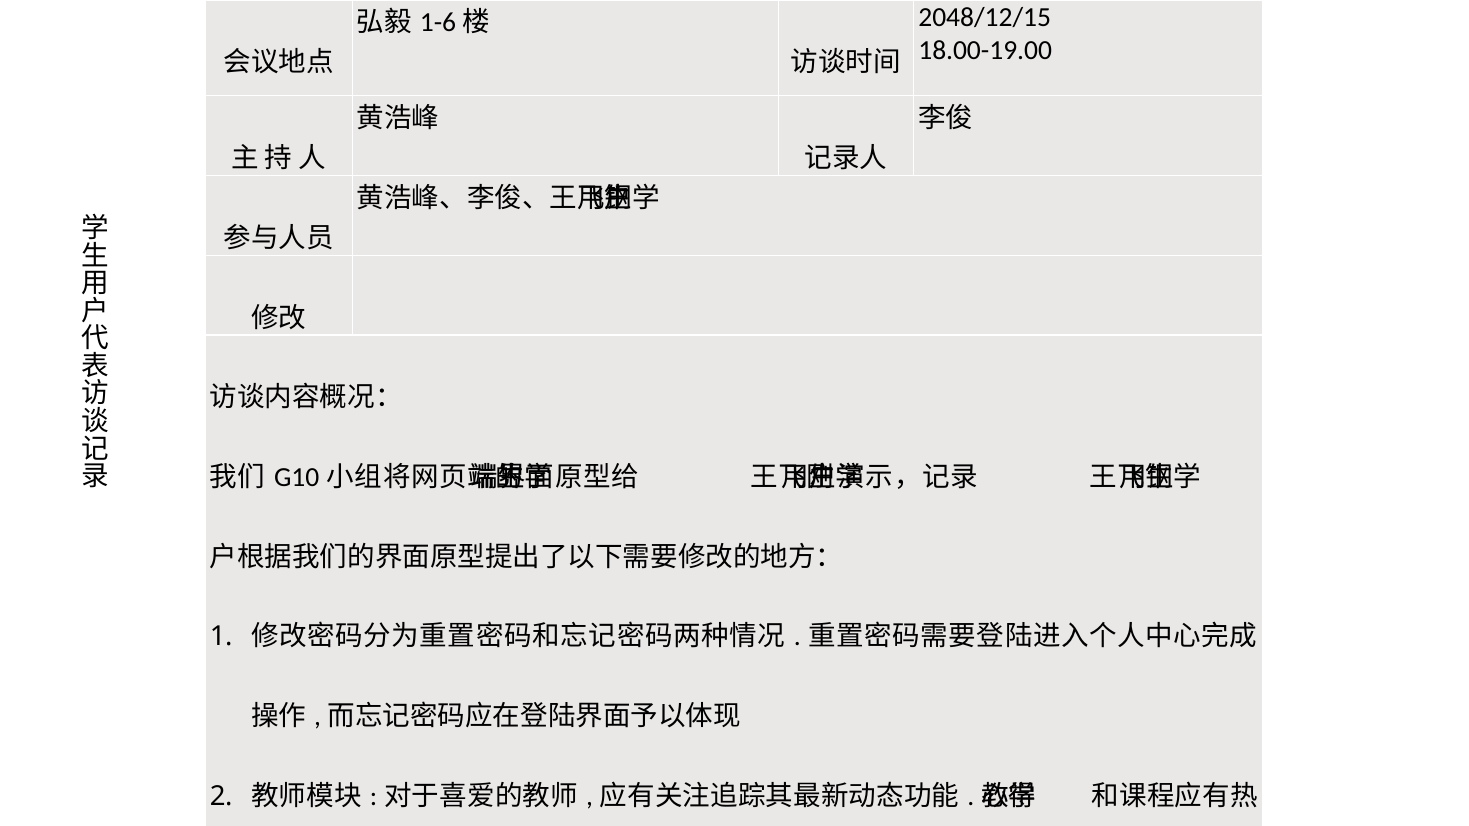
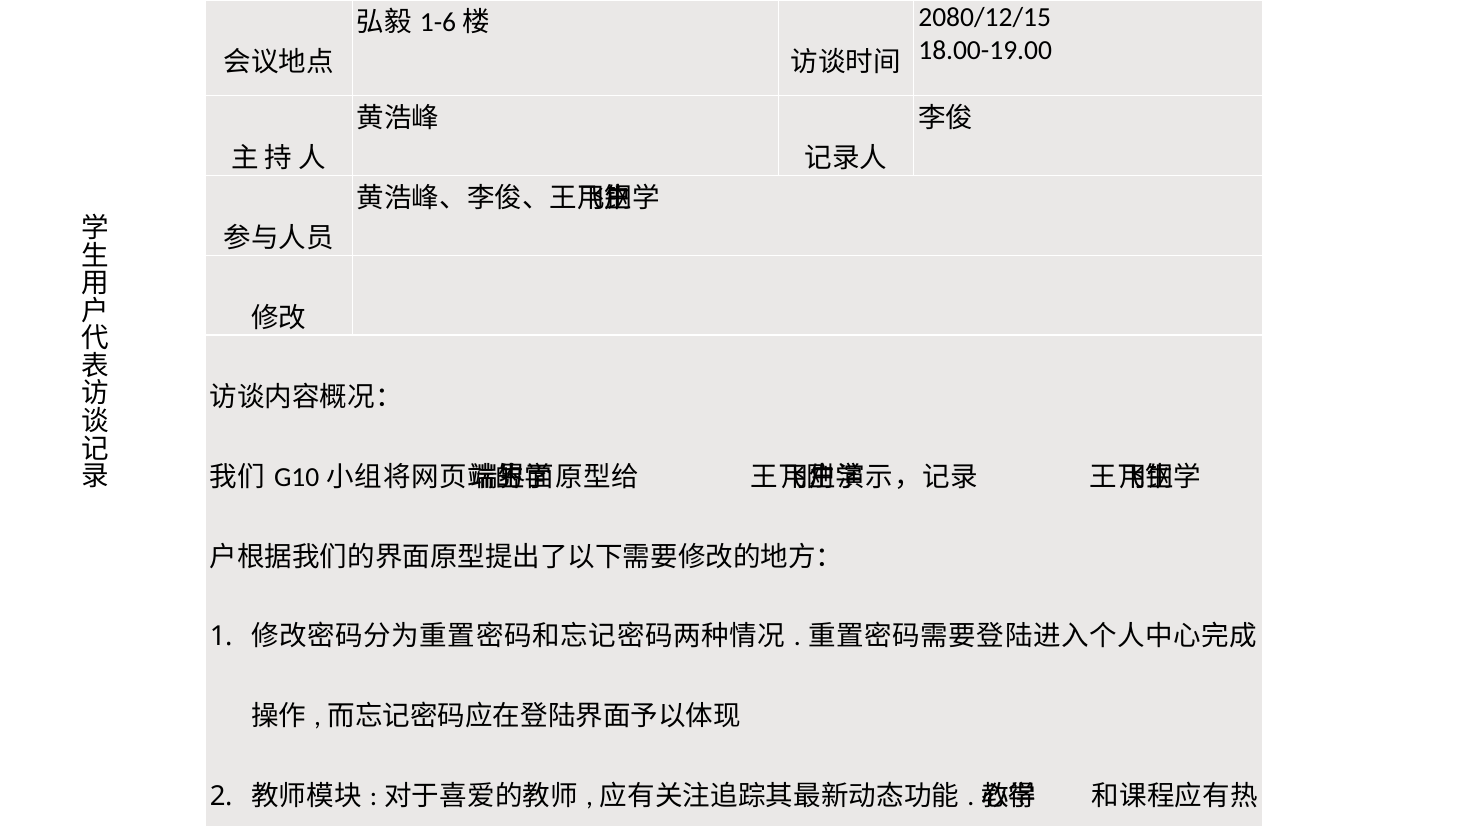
2048/12/15: 2048/12/15 -> 2080/12/15 (985, 17)
